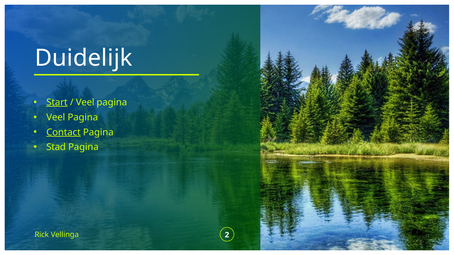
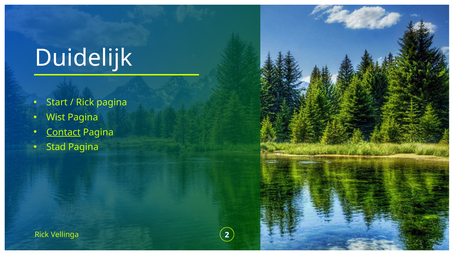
Start underline: present -> none (57, 103)
Veel: Veel -> Rick (85, 103)
Veel: Veel -> Wist (56, 117)
